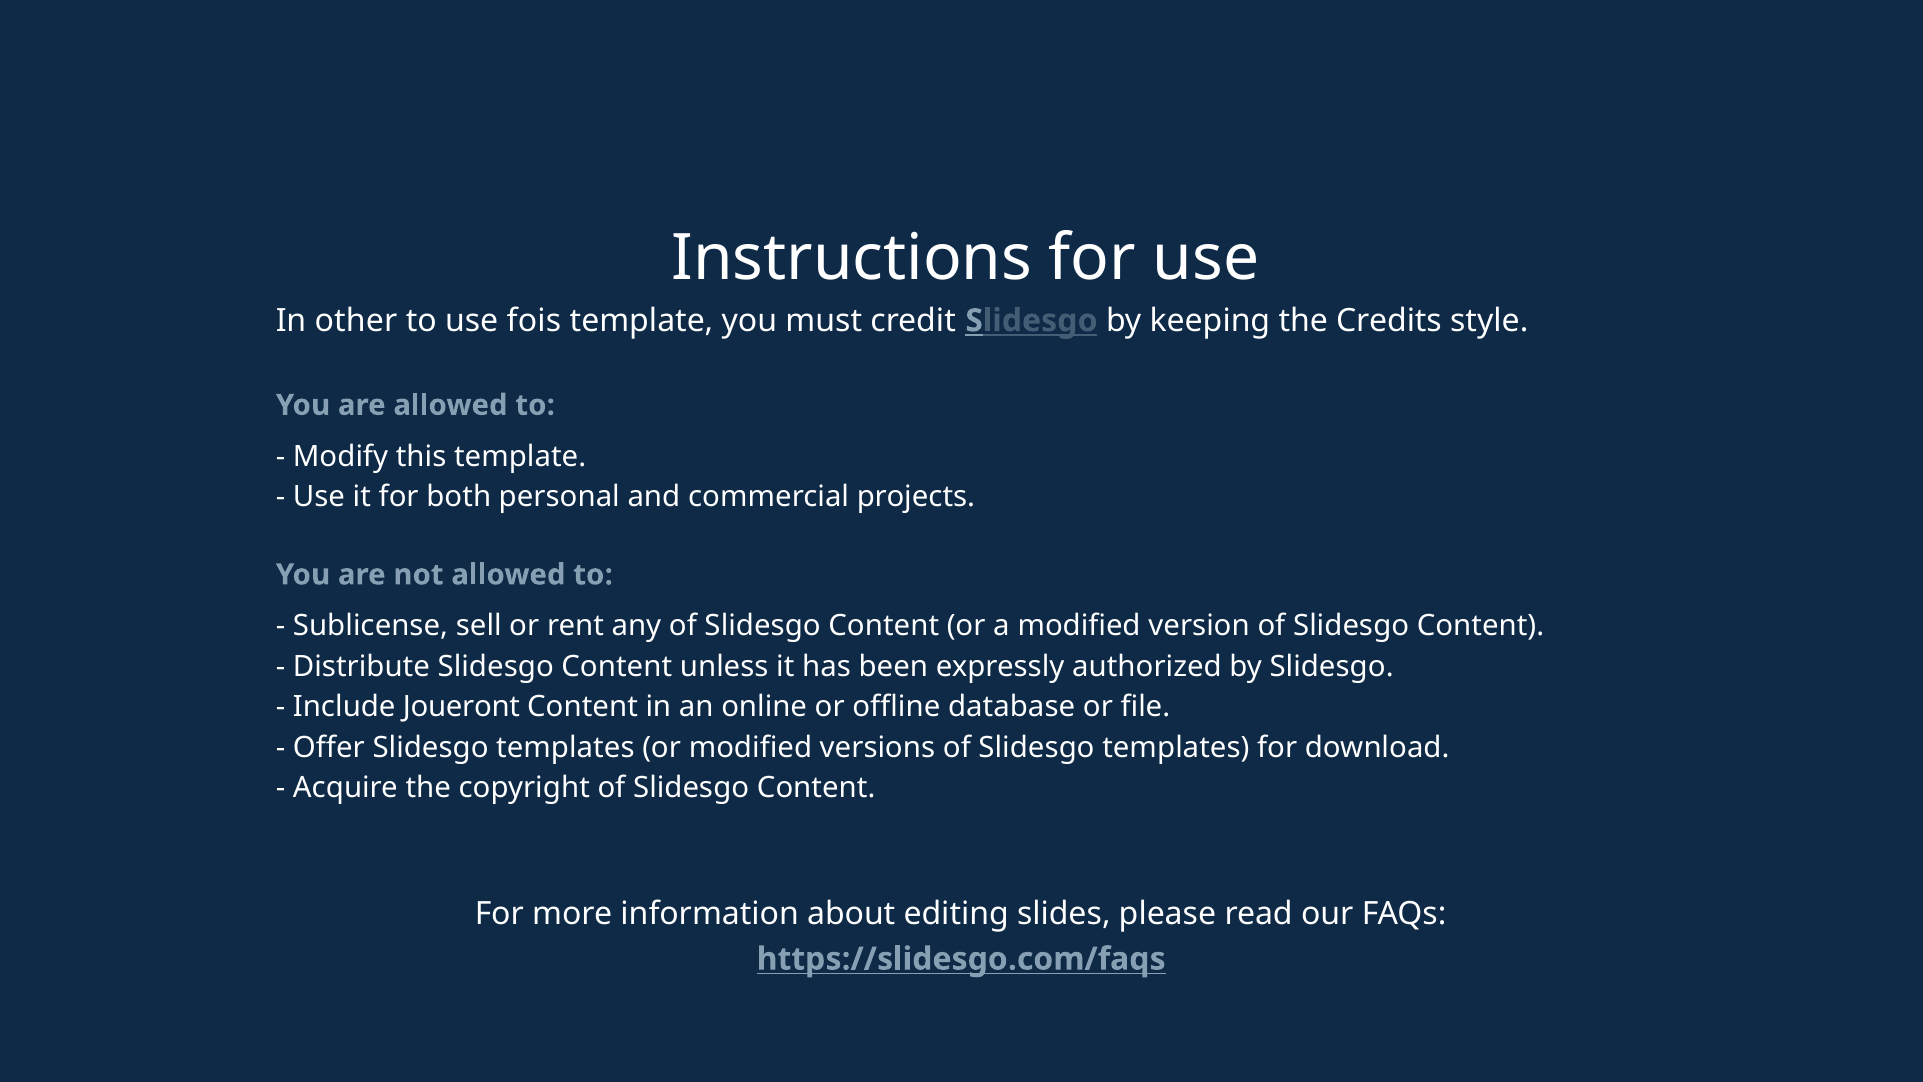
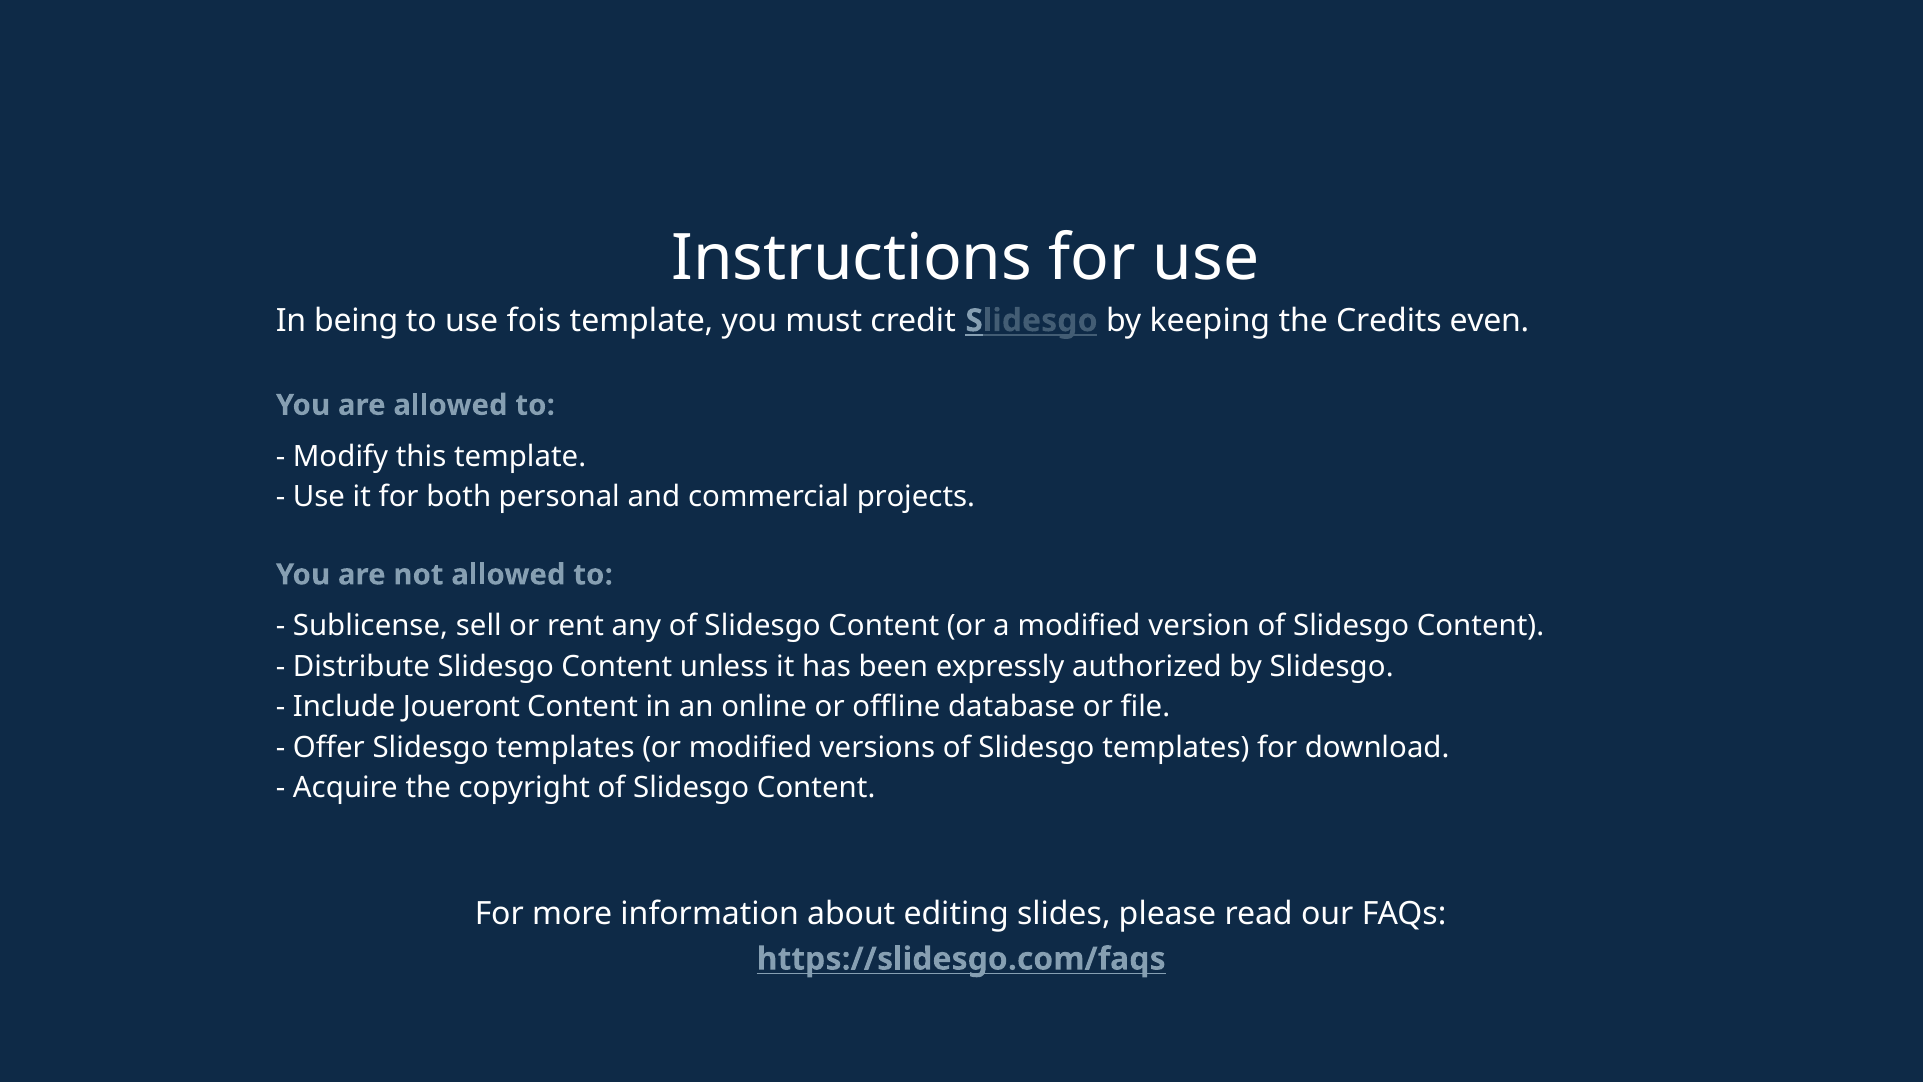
other: other -> being (356, 321)
style: style -> even (1489, 321)
